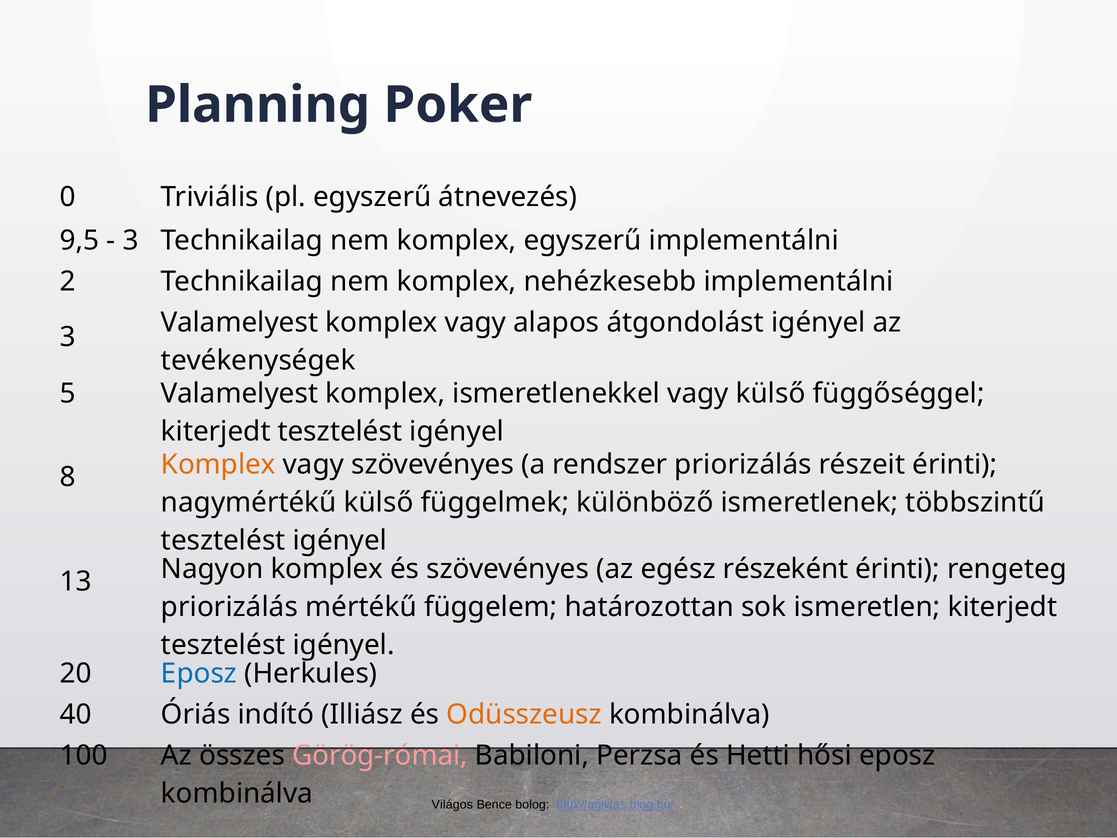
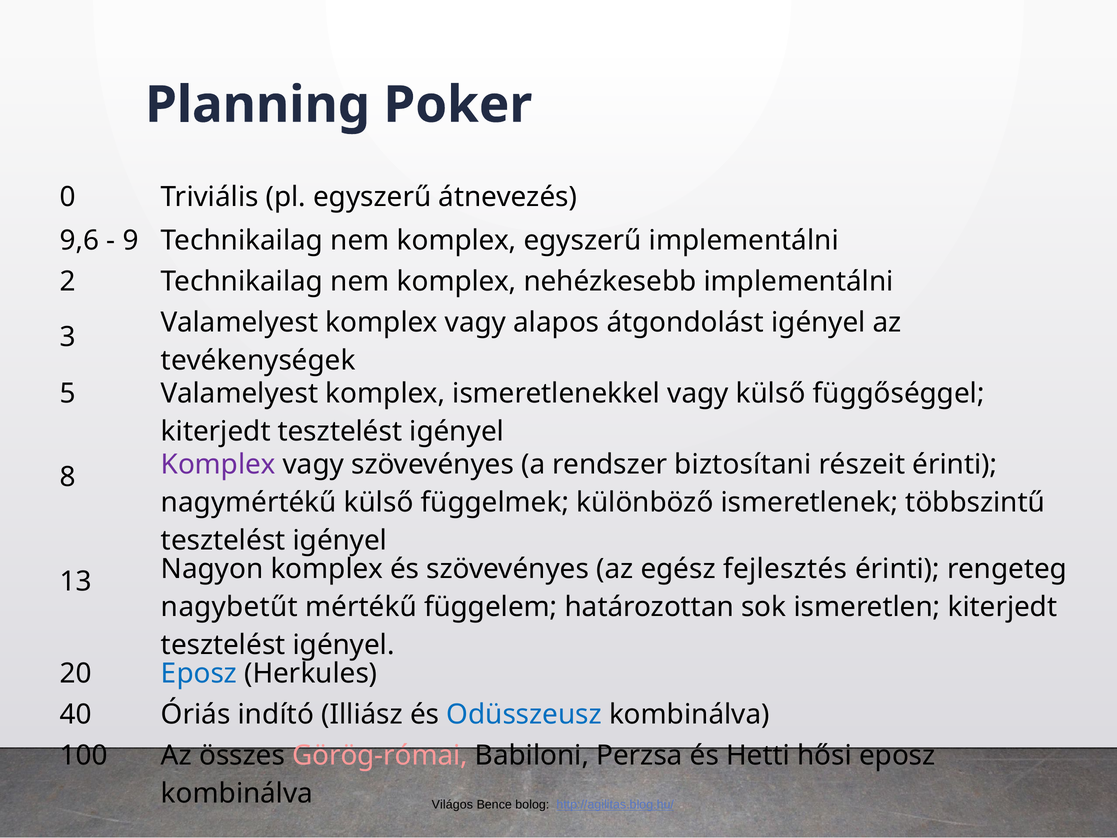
9,5: 9,5 -> 9,6 (80, 240)
3: 3 -> 9 (131, 240)
Komplex colour: orange -> purple (218, 464)
rendszer priorizálás: priorizálás -> biztosítani (743, 464)
részeként: részeként -> fejlesztés (785, 569)
priorizálás: priorizálás -> nagybetűt (229, 607)
Odüsszeusz colour: orange -> blue (524, 715)
